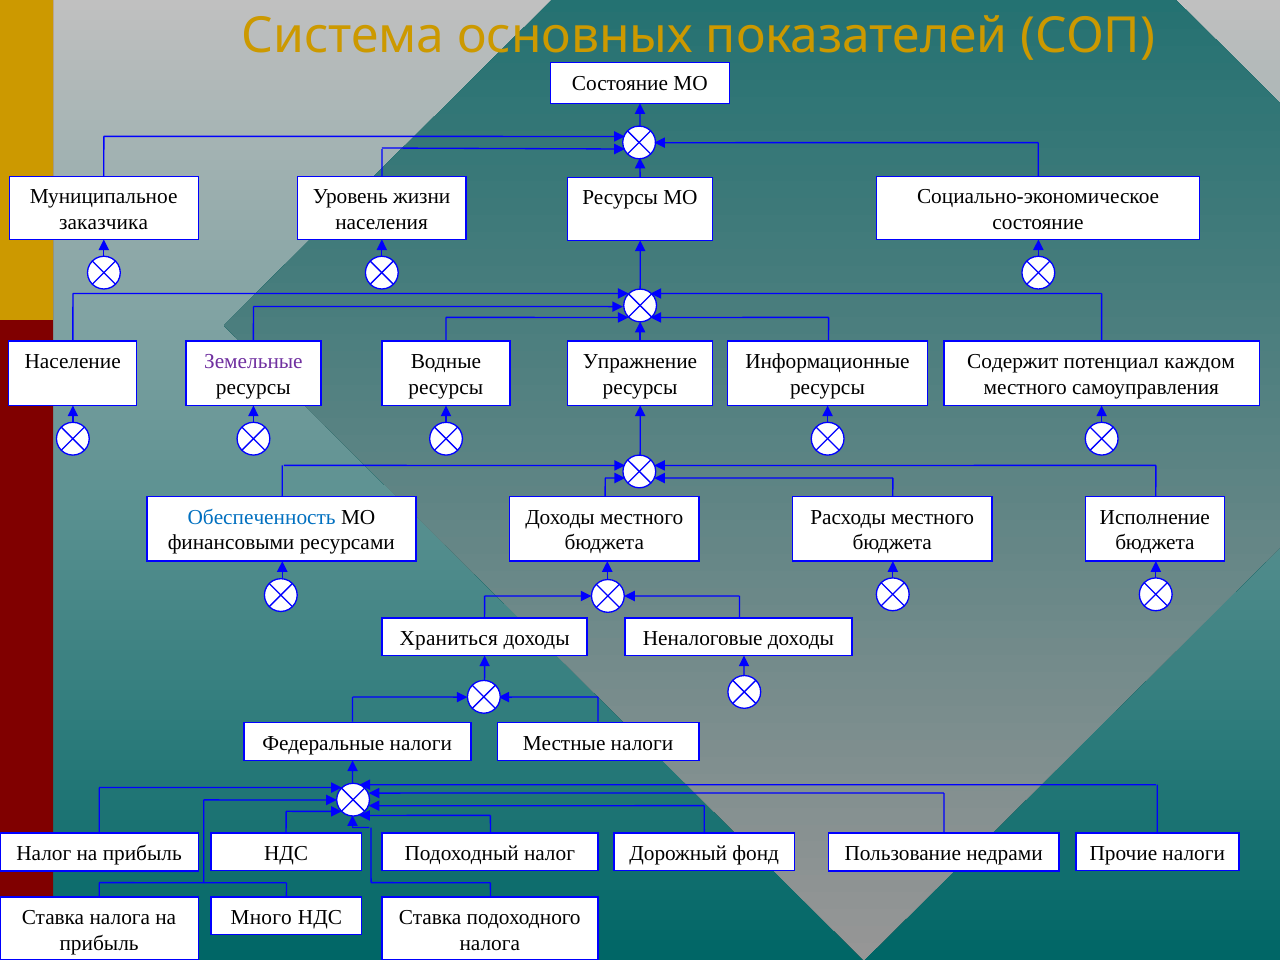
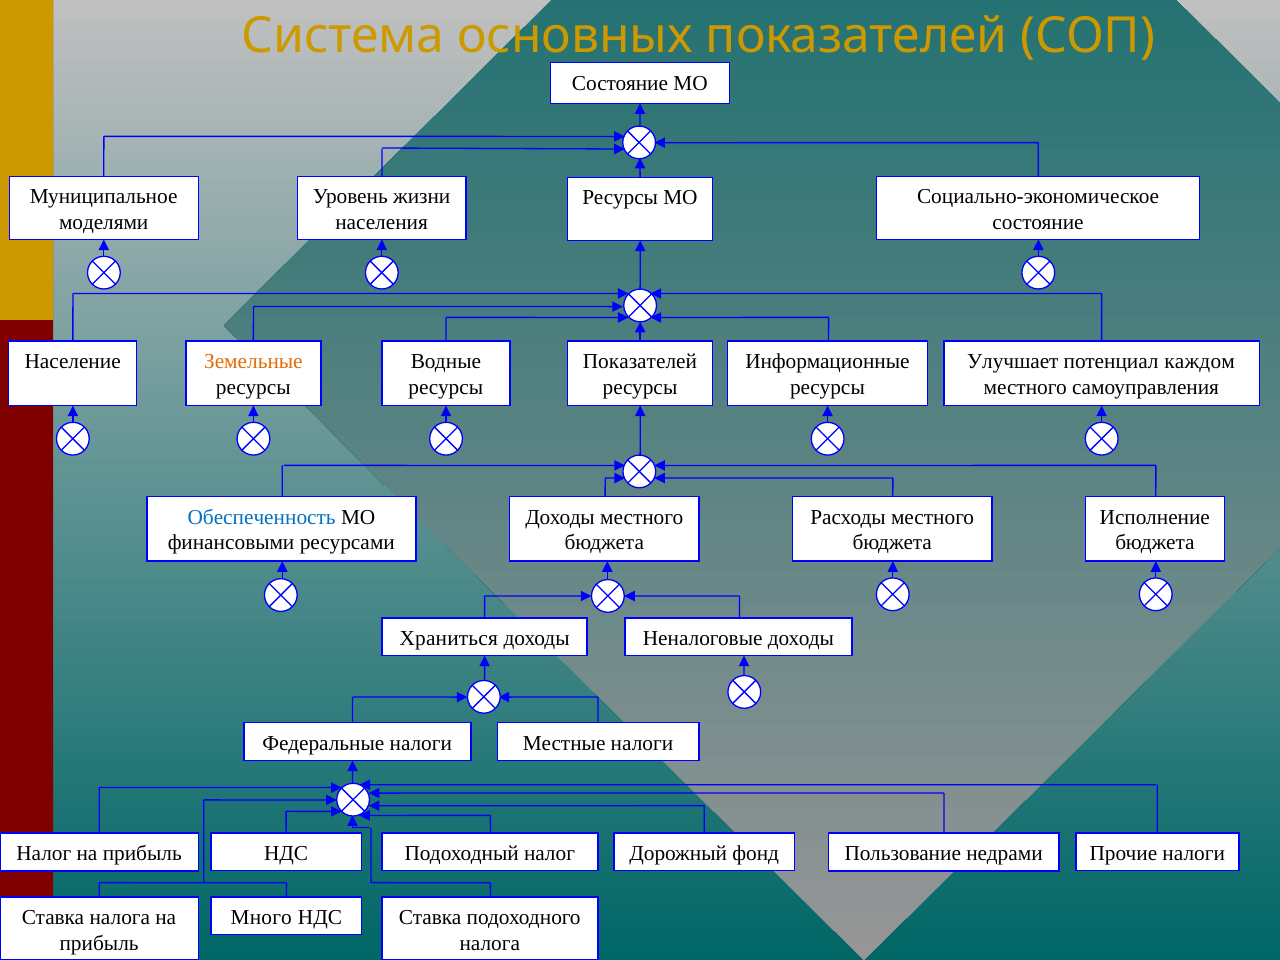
заказчика: заказчика -> моделями (104, 222)
Земельные colour: purple -> orange (253, 362)
Упражнение: Упражнение -> Показателей (640, 362)
Содержит: Содержит -> Улучшает (1013, 362)
